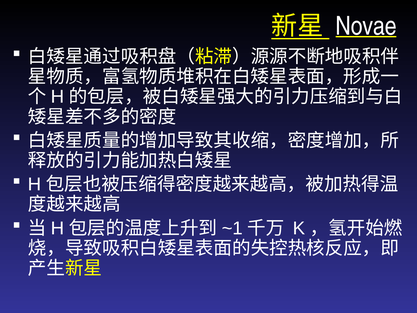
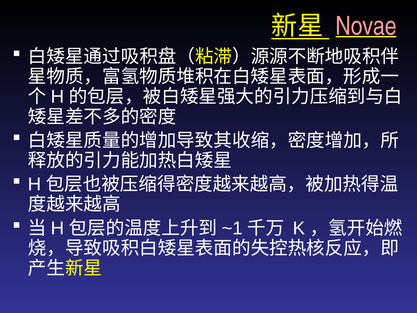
Novae colour: white -> pink (366, 26)
